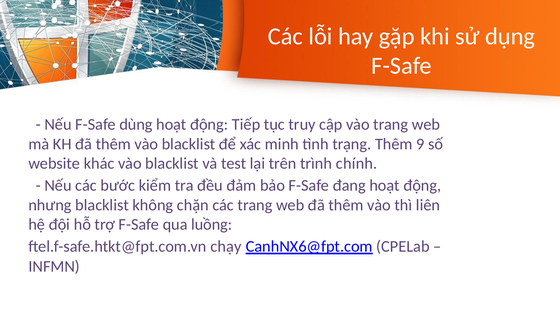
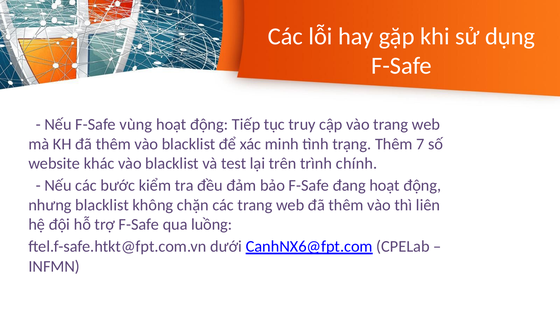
dùng: dùng -> vùng (136, 124)
9: 9 -> 7 (420, 144)
chạy: chạy -> dưới (226, 246)
